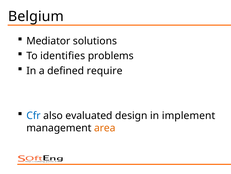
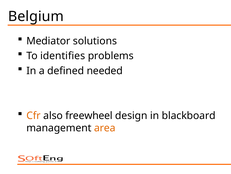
require: require -> needed (105, 71)
Cfr colour: blue -> orange (33, 115)
evaluated: evaluated -> freewheel (89, 115)
implement: implement -> blackboard (189, 115)
